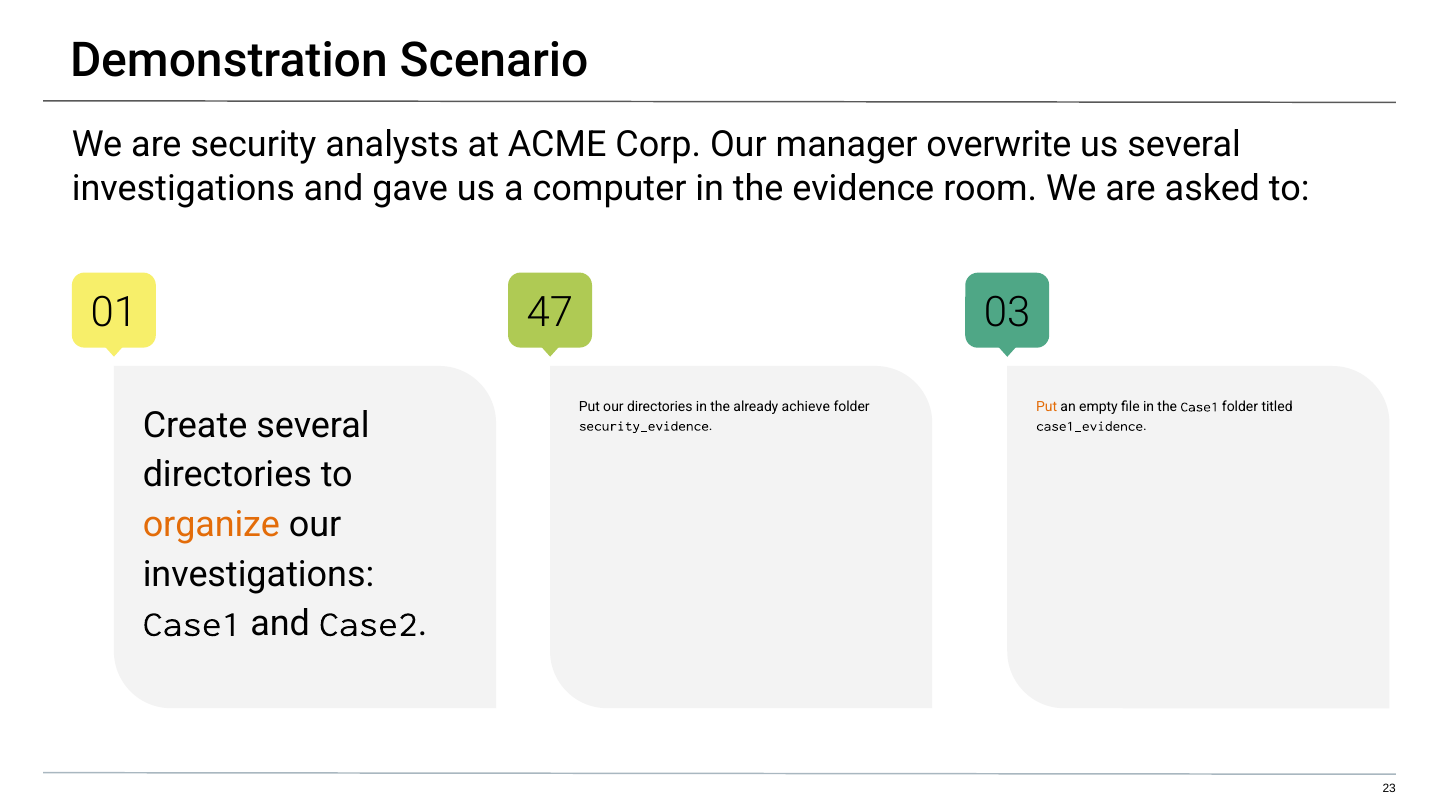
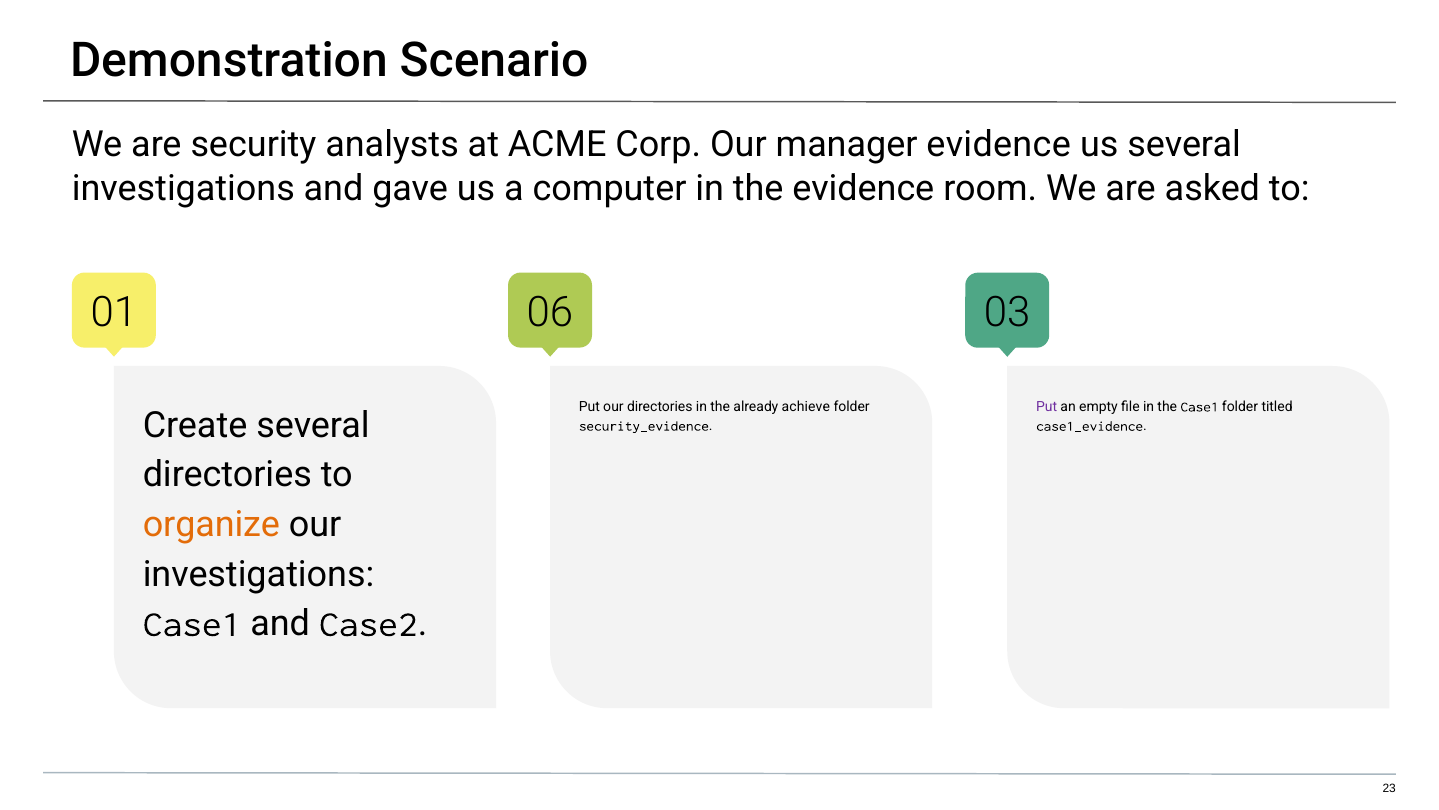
manager overwrite: overwrite -> evidence (999, 145)
47: 47 -> 06 (550, 313)
Put colour: orange -> purple (1047, 407)
